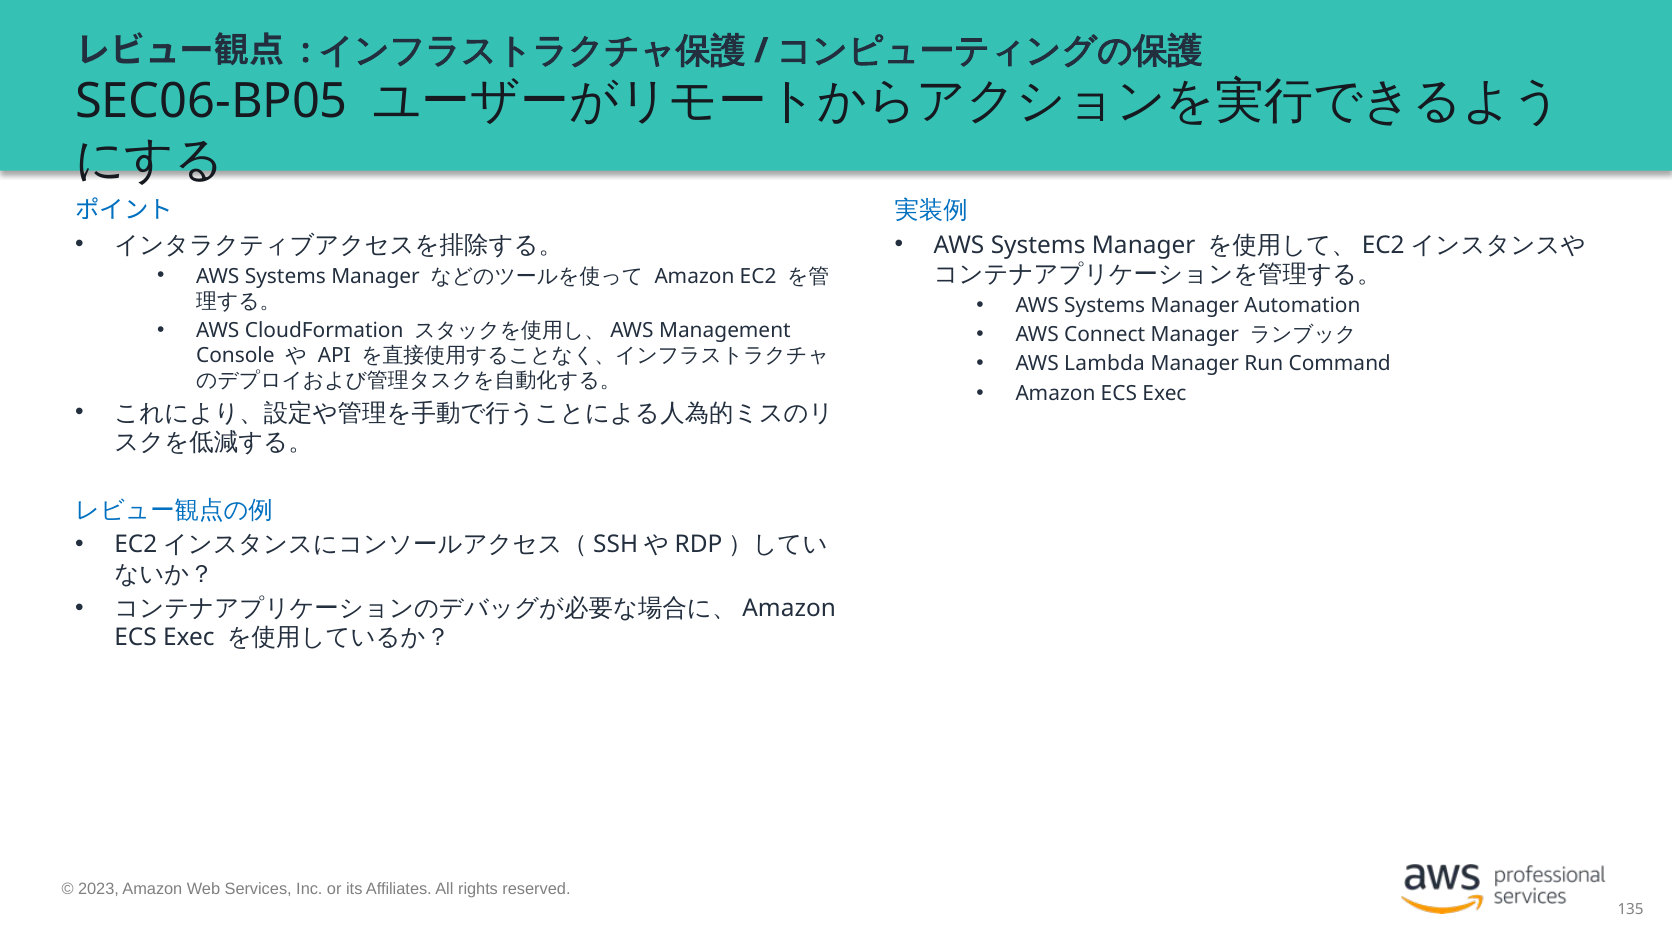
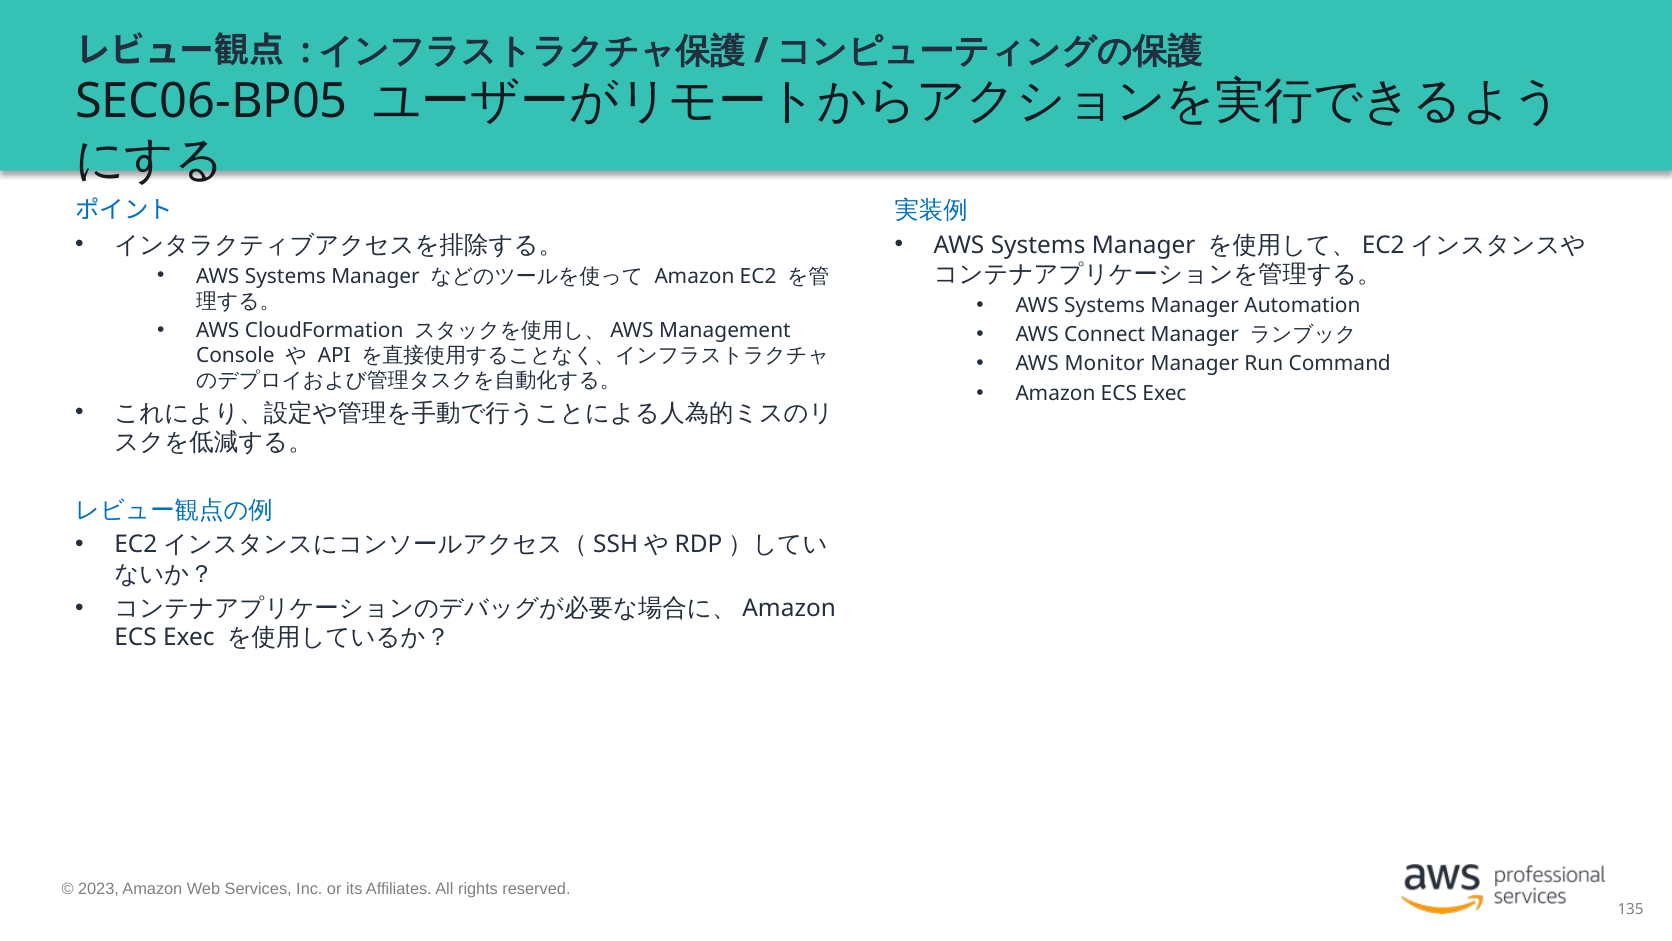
Lambda: Lambda -> Monitor (1105, 364)
